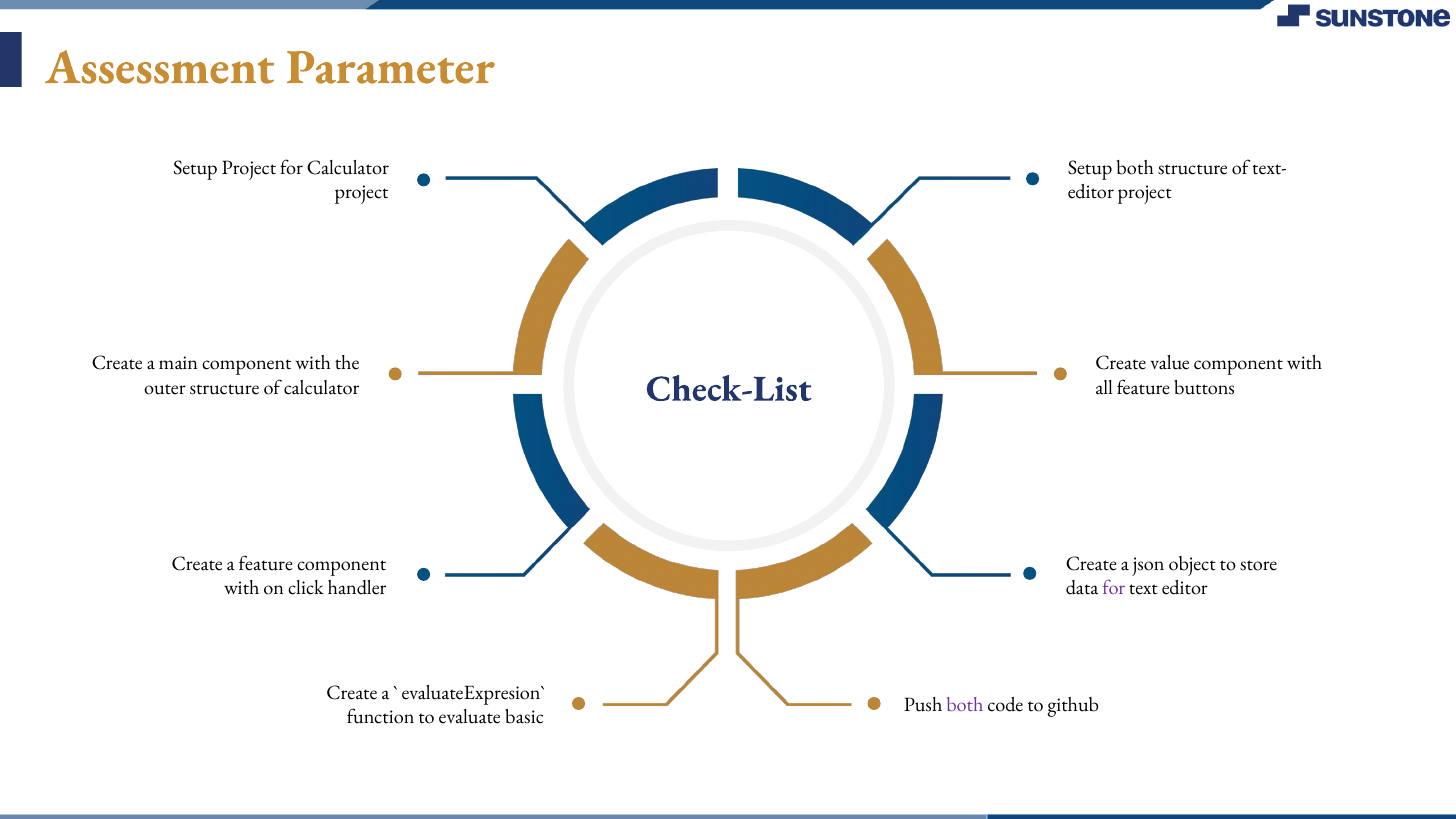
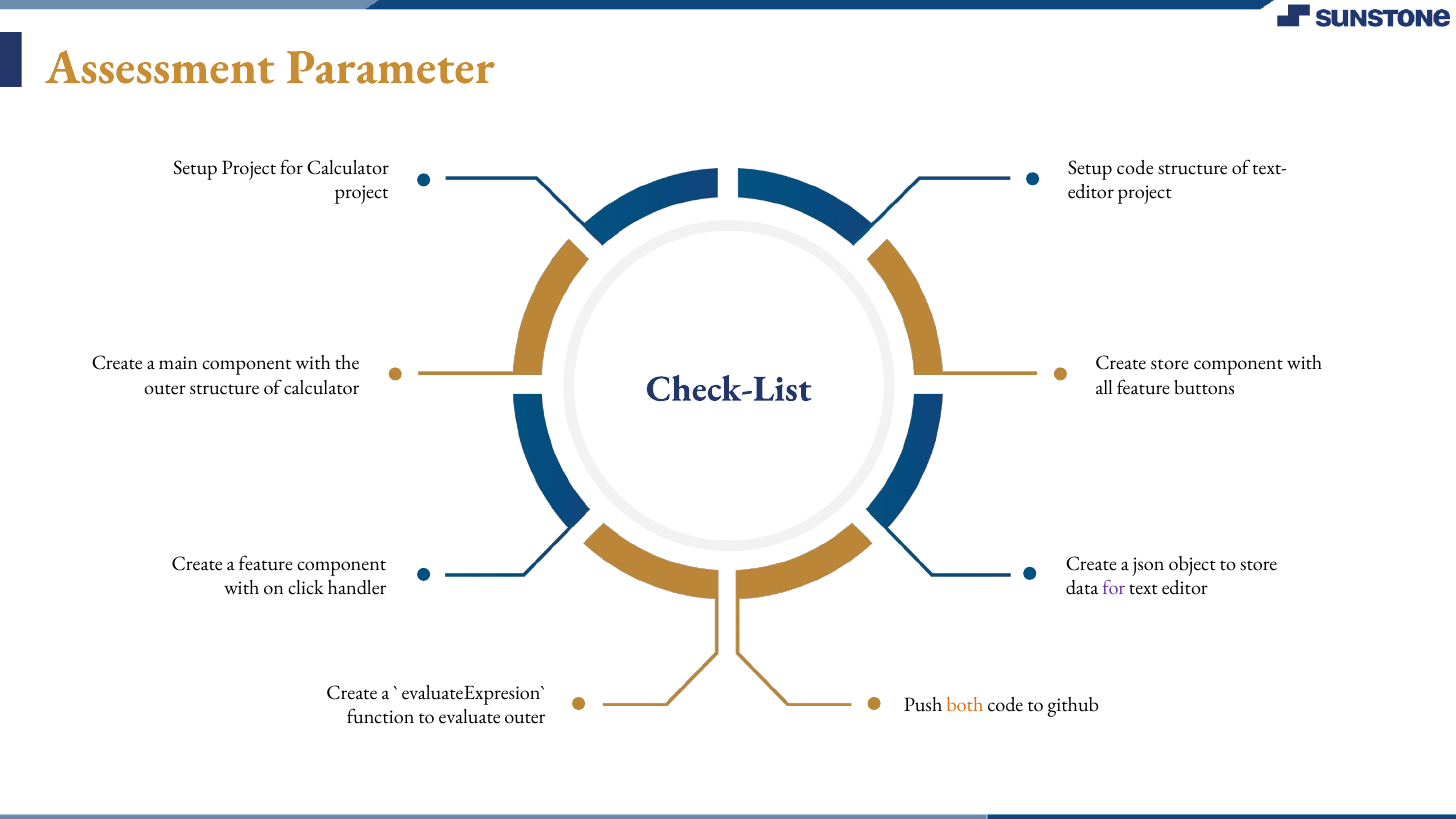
Setup both: both -> code (1135, 168)
Create value: value -> store (1170, 363)
both colour: purple -> orange (965, 705)
evaluate basic: basic -> outer (525, 717)
